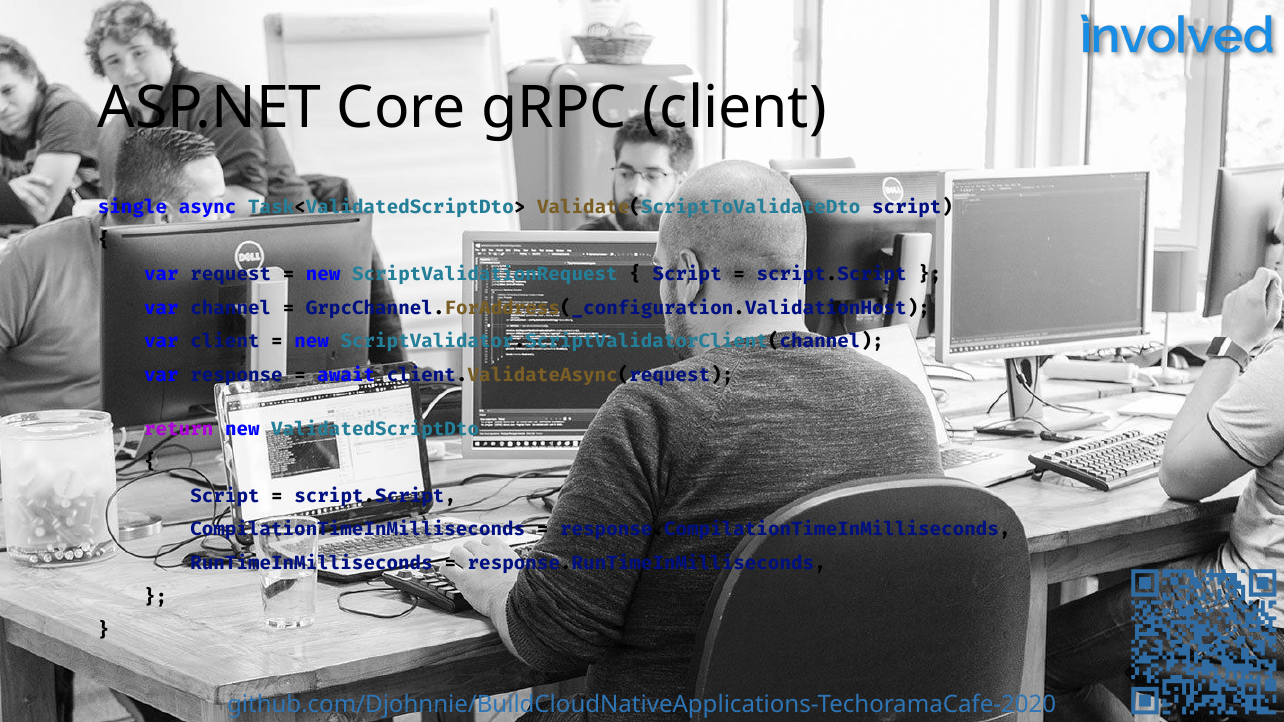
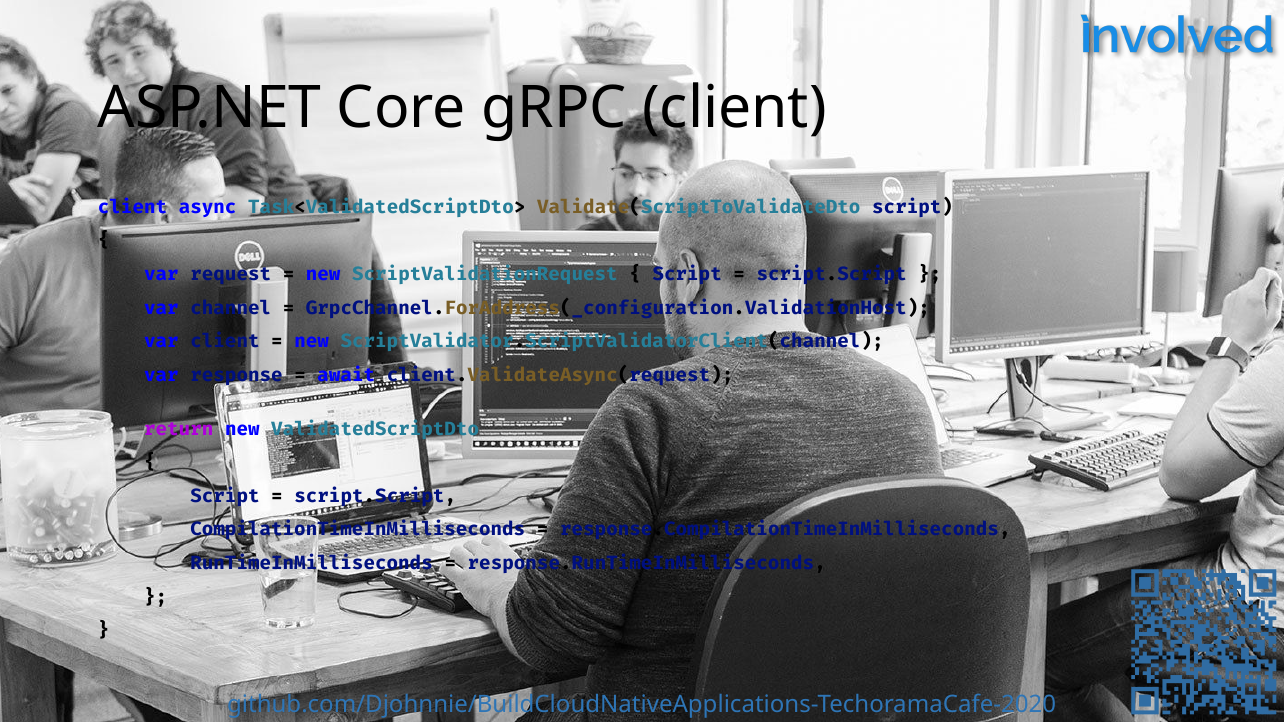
single: single -> client (133, 207)
